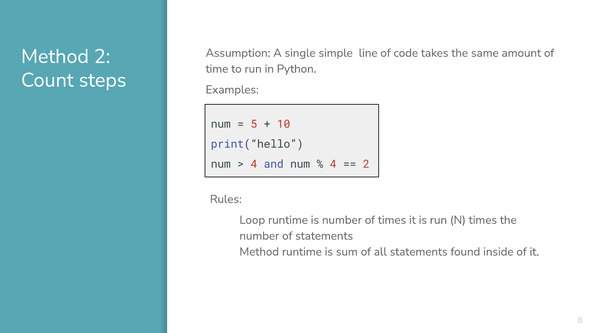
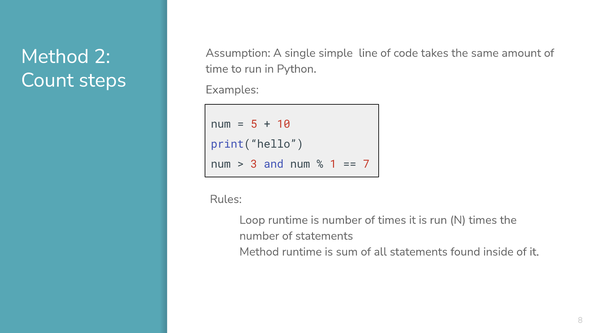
4: 4 -> 3 (254, 164)
4: 4 -> 1 (333, 164)
2: 2 -> 7 (366, 164)
